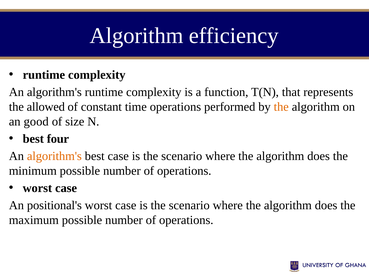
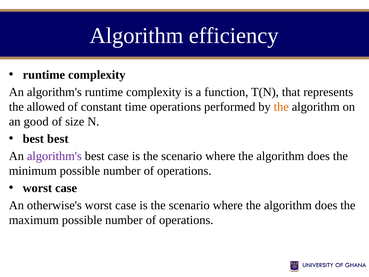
best four: four -> best (58, 139)
algorithm's colour: orange -> purple (54, 156)
positional's: positional's -> otherwise's (54, 205)
